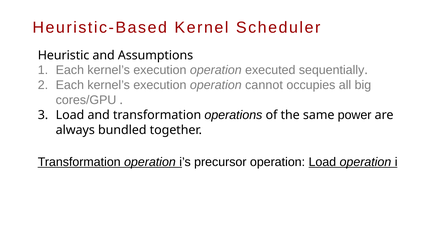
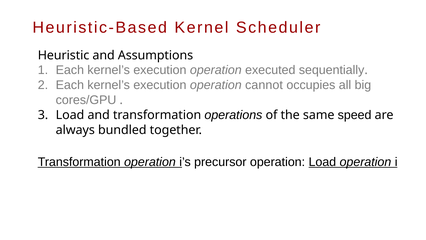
power: power -> speed (355, 115)
